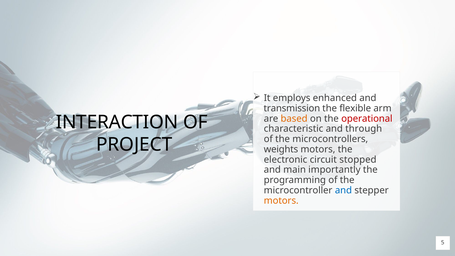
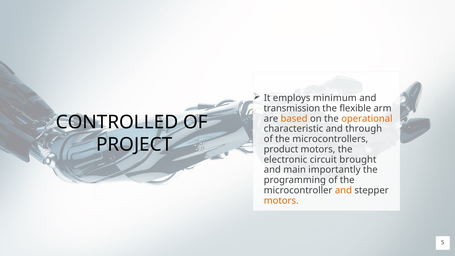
enhanced: enhanced -> minimum (335, 98)
operational colour: red -> orange (367, 119)
INTERACTION: INTERACTION -> CONTROLLED (117, 122)
weights: weights -> product (281, 149)
stopped: stopped -> brought (358, 160)
and colour: blue -> orange (343, 190)
